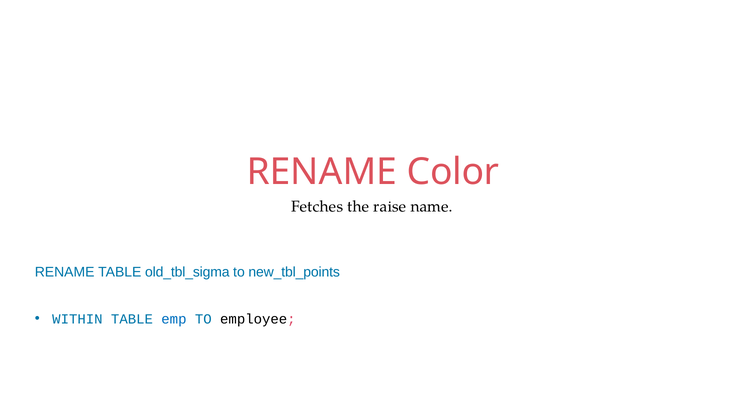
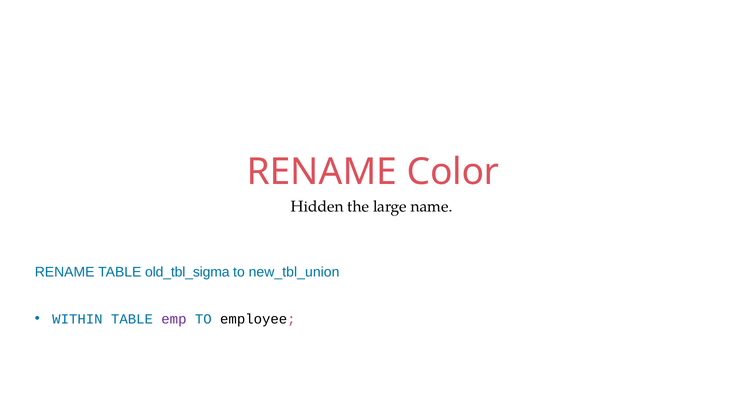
Fetches: Fetches -> Hidden (317, 207)
raise: raise -> large (390, 207)
new_tbl_points: new_tbl_points -> new_tbl_union (294, 272)
emp colour: blue -> purple (174, 319)
